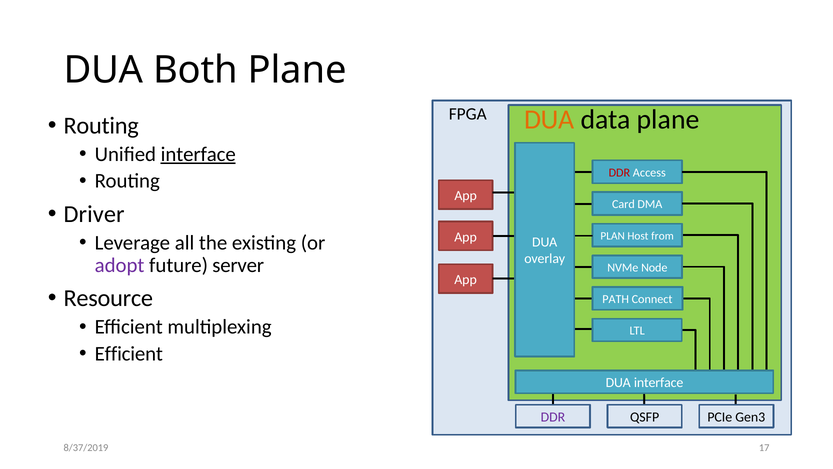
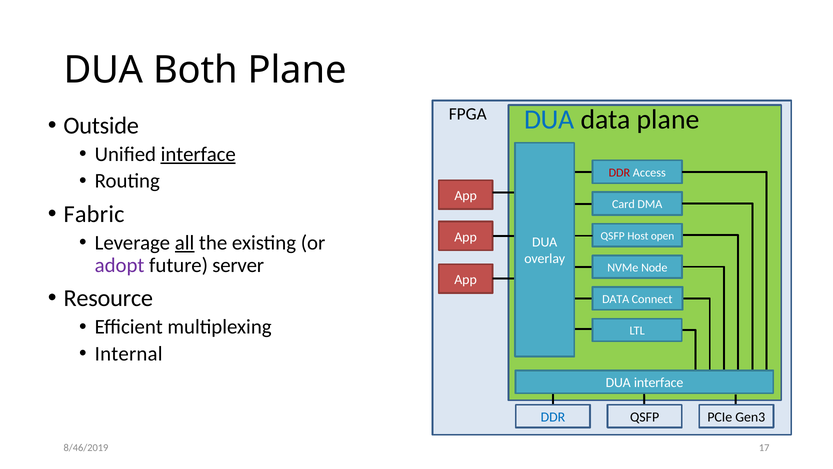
DUA colour: orange -> blue (549, 119)
Routing: Routing -> Outside (101, 125)
Driver: Driver -> Fabric (94, 214)
PLAN: PLAN -> QSFP (613, 236)
from: from -> open (663, 236)
all underline: none -> present (185, 243)
PATH: PATH -> DATA (616, 299)
Efficient: Efficient -> Internal (129, 354)
DDR colour: purple -> blue (553, 417)
8/37/2019: 8/37/2019 -> 8/46/2019 (86, 447)
